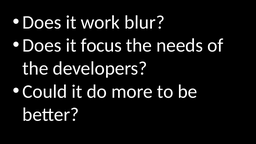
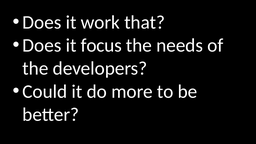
blur: blur -> that (145, 22)
